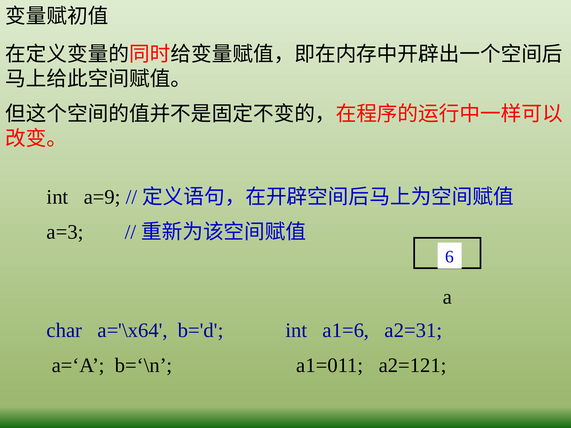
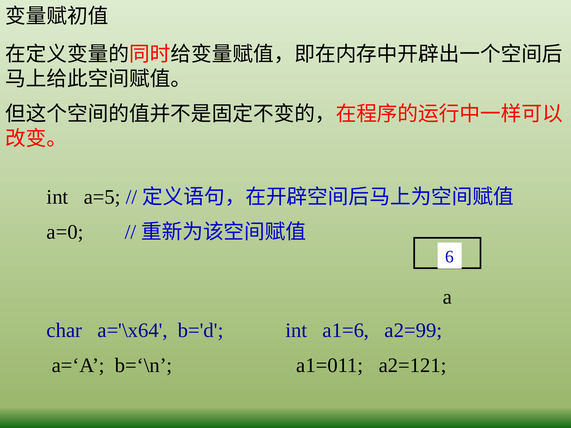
a=9: a=9 -> a=5 (102, 197)
a=3: a=3 -> a=0 (65, 232)
a2=31: a2=31 -> a2=99 (413, 331)
